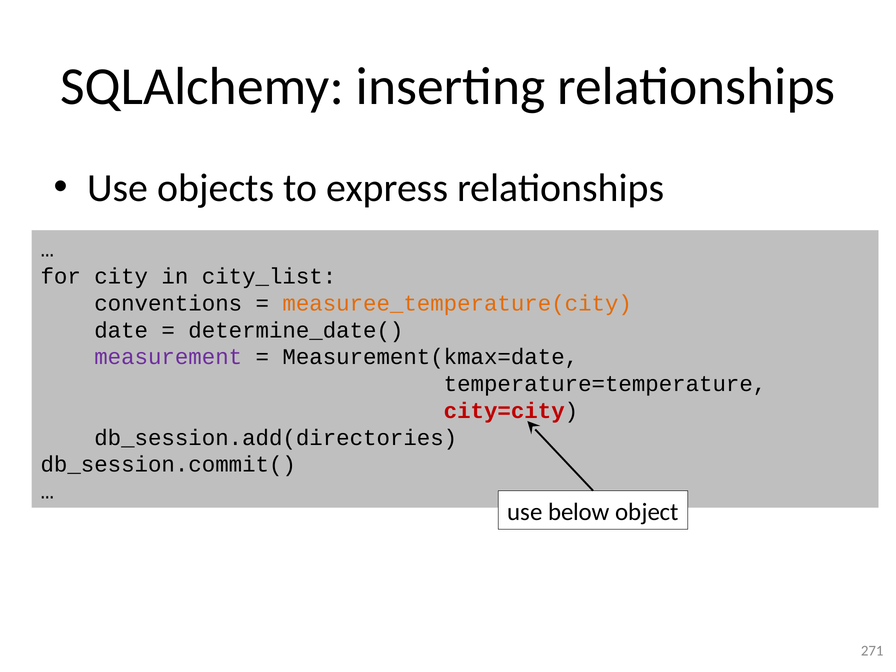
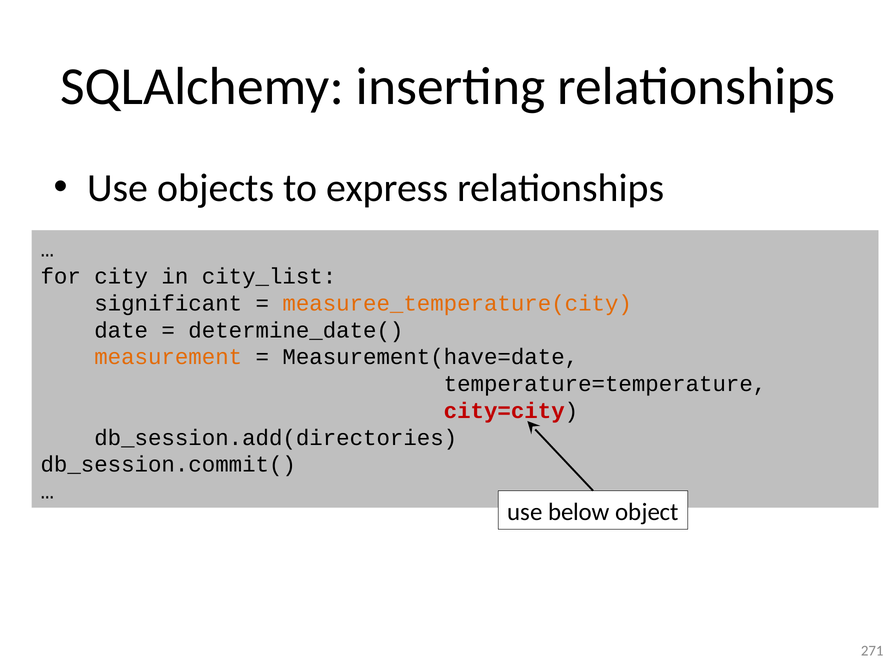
conventions: conventions -> significant (168, 303)
measurement colour: purple -> orange (168, 357)
Measurement(kmax=date: Measurement(kmax=date -> Measurement(have=date (430, 357)
